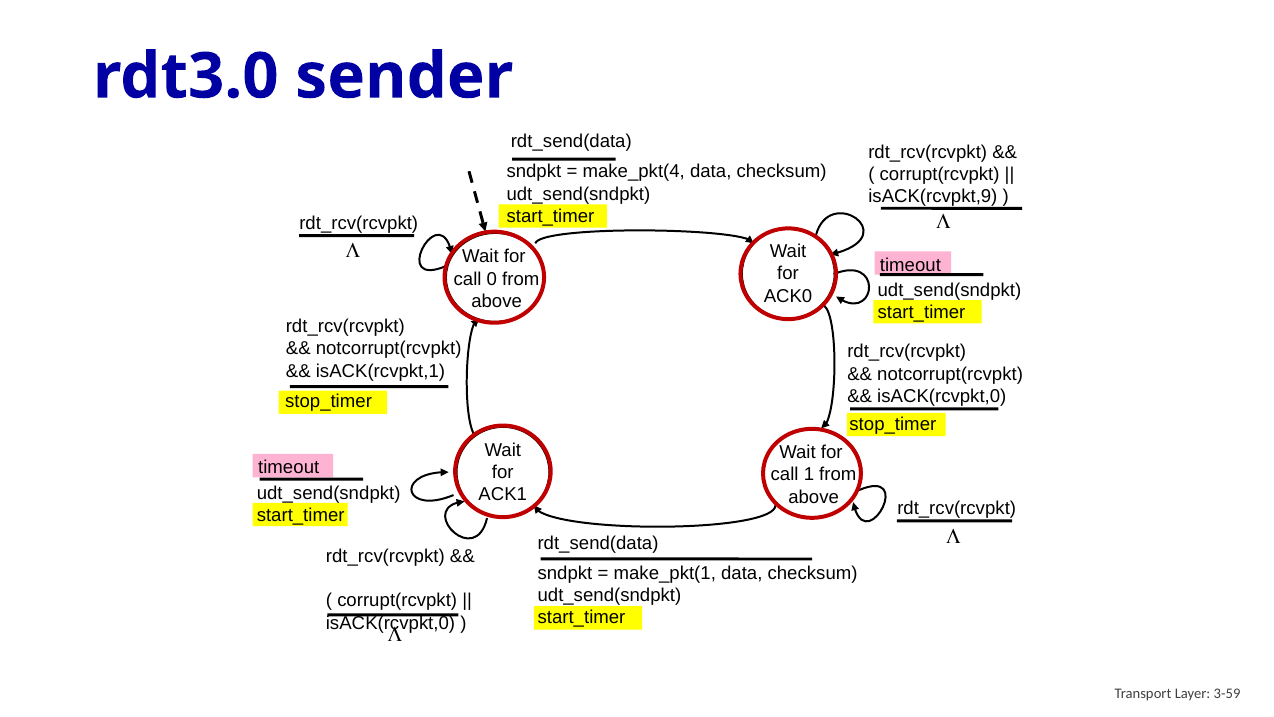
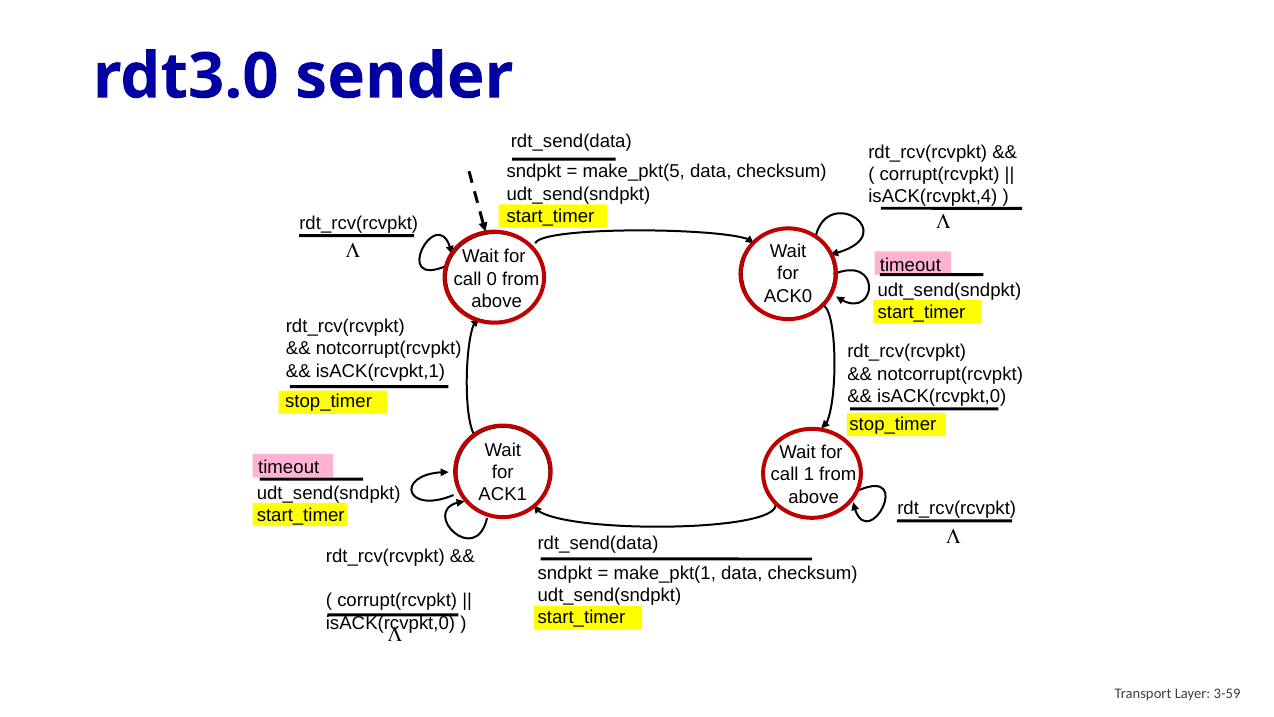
make_pkt(4: make_pkt(4 -> make_pkt(5 (634, 172)
isACK(rcvpkt,9: isACK(rcvpkt,9 -> isACK(rcvpkt,4 (933, 197)
